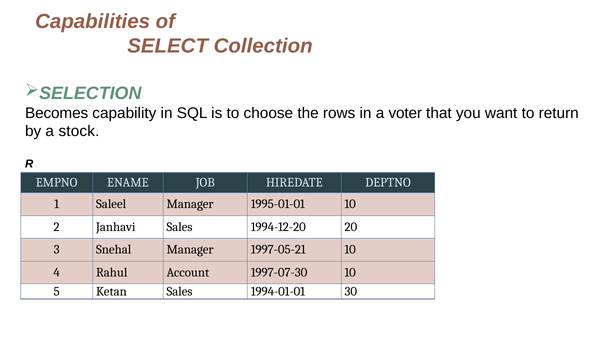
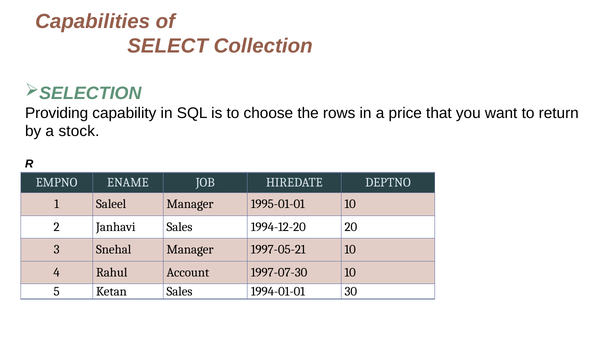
Becomes: Becomes -> Providing (57, 113)
voter: voter -> price (405, 113)
